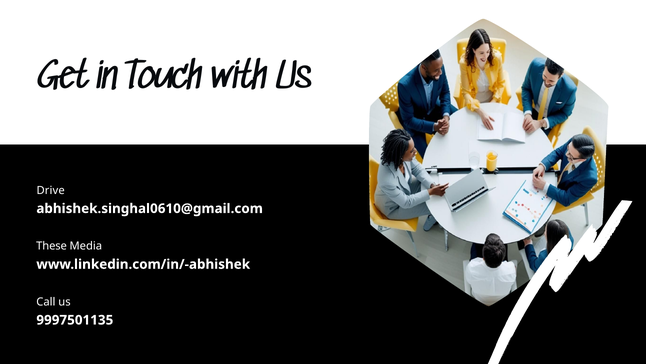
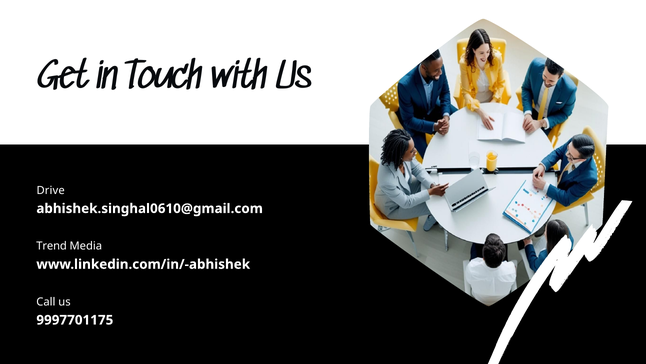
These: These -> Trend (52, 246)
9997501135: 9997501135 -> 9997701175 (75, 320)
